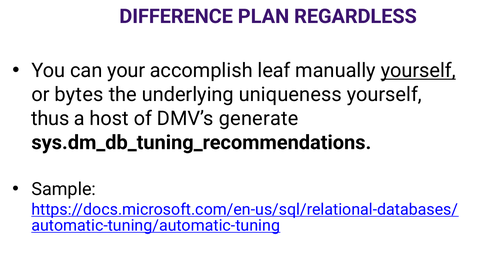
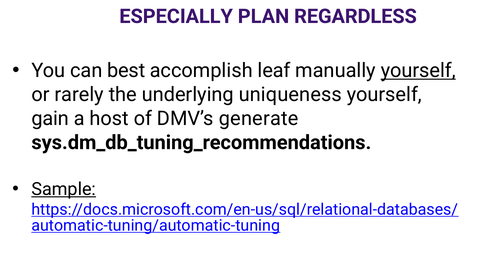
DIFFERENCE: DIFFERENCE -> ESPECIALLY (176, 16)
your: your -> best (126, 71)
bytes: bytes -> rarely (79, 94)
thus: thus -> gain (50, 118)
Sample underline: none -> present (64, 189)
